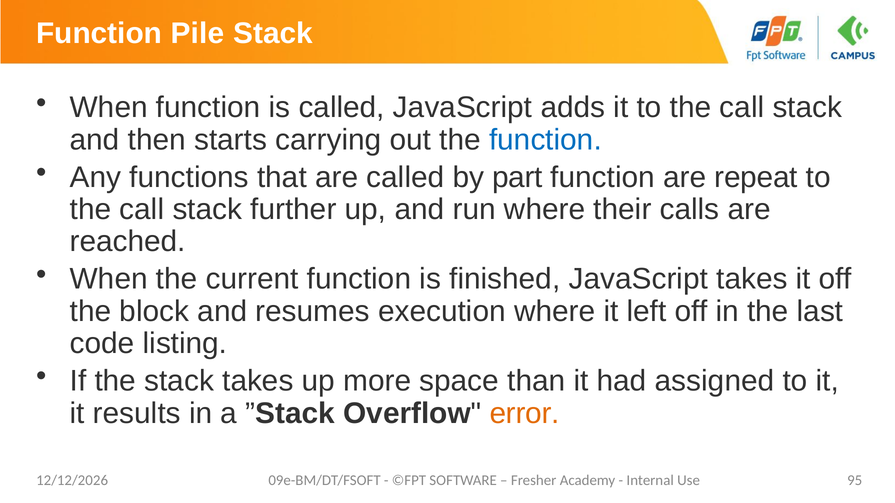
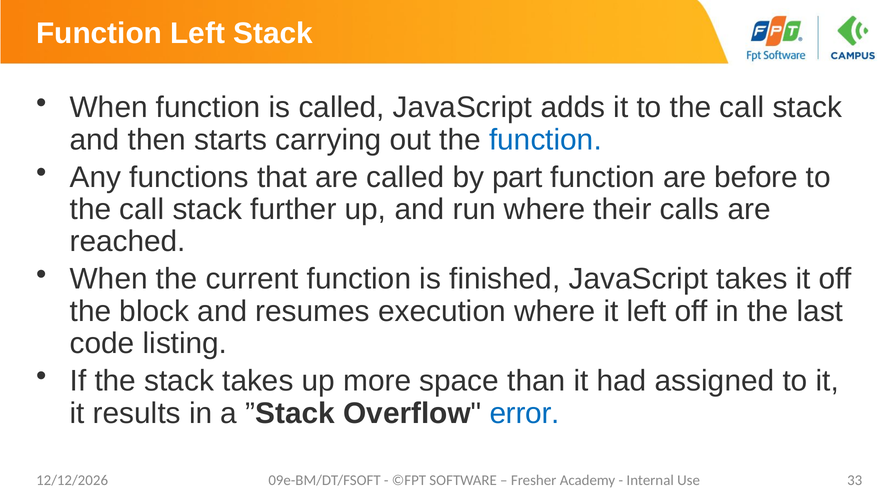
Function Pile: Pile -> Left (198, 34)
repeat: repeat -> before (756, 177)
error colour: orange -> blue (525, 414)
95: 95 -> 33 (855, 481)
